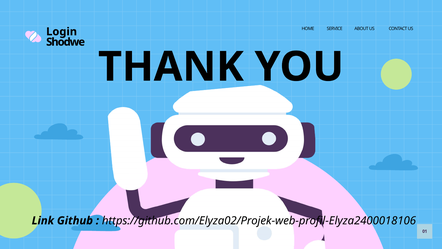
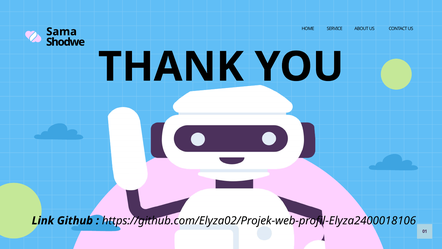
Login: Login -> Sama (62, 32)
